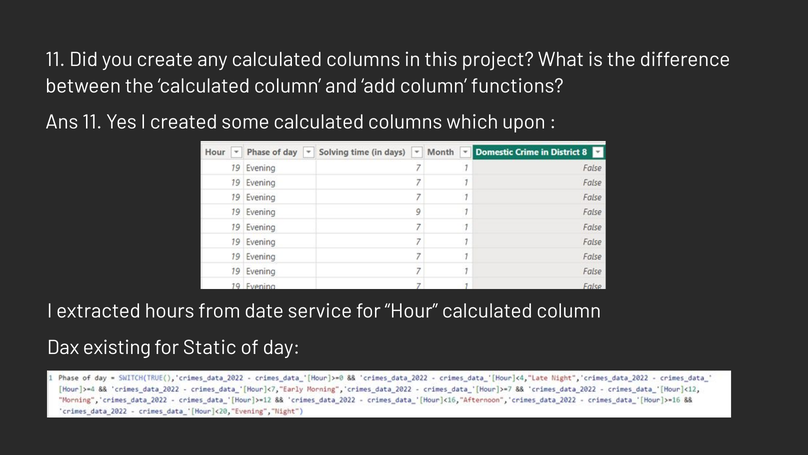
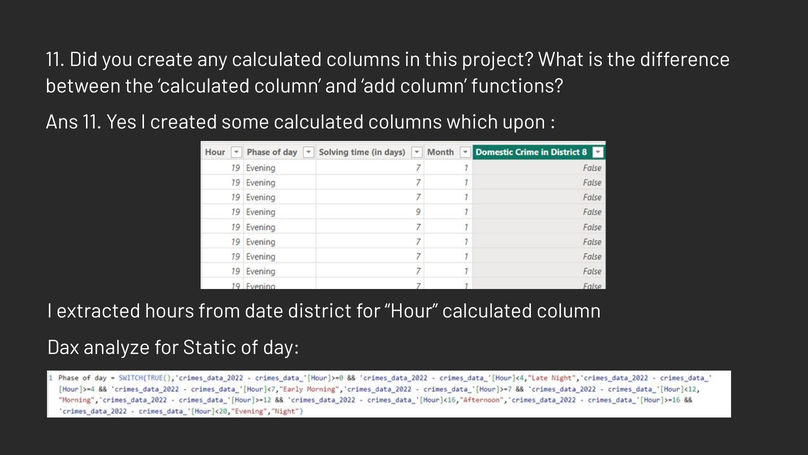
service: service -> district (320, 311)
existing: existing -> analyze (117, 347)
